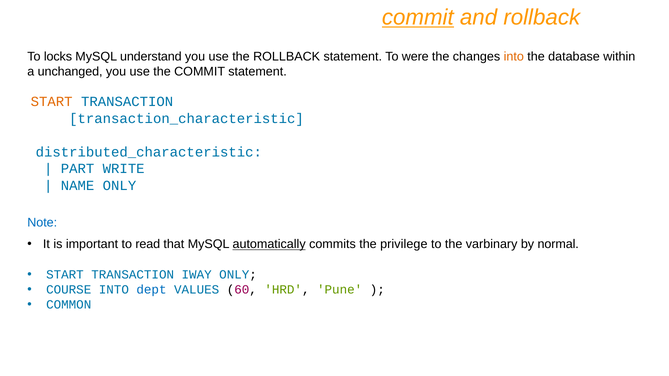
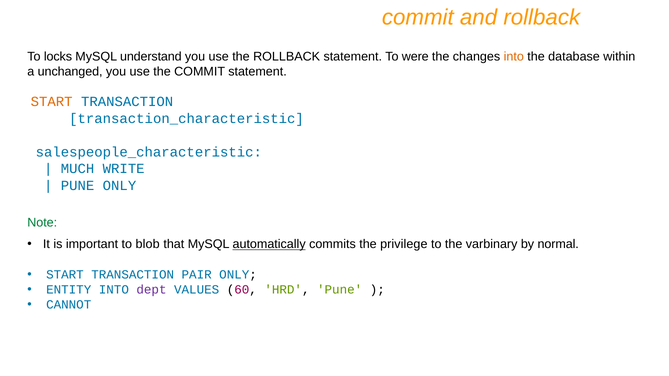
commit underline: present -> none (418, 17)
distributed_characteristic: distributed_characteristic -> salespeople_characteristic (149, 152)
PART: PART -> MUCH (78, 169)
NAME: NAME -> PUNE (78, 186)
Note colour: blue -> green (42, 223)
read: read -> blob (148, 244)
IWAY: IWAY -> PAIR (197, 275)
COURSE: COURSE -> ENTITY (69, 290)
dept colour: blue -> purple (151, 290)
COMMON: COMMON -> CANNOT (69, 305)
